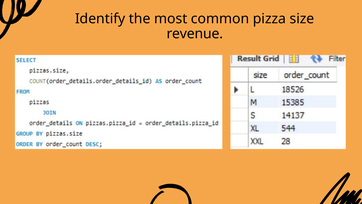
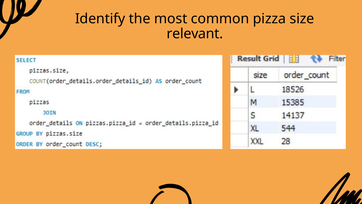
revenue: revenue -> relevant (195, 34)
